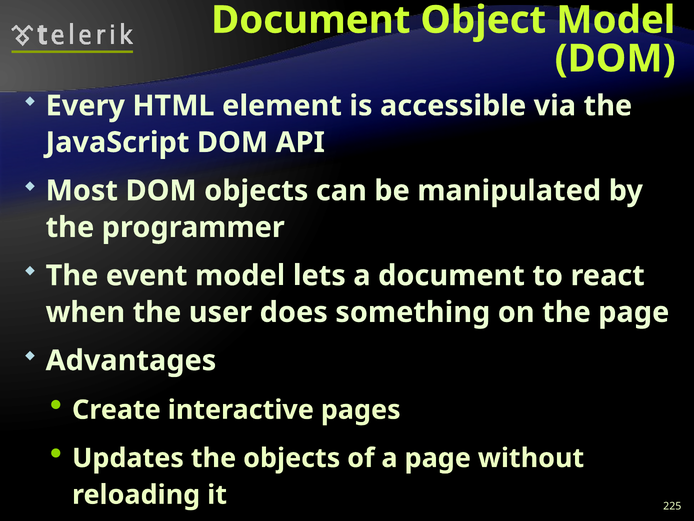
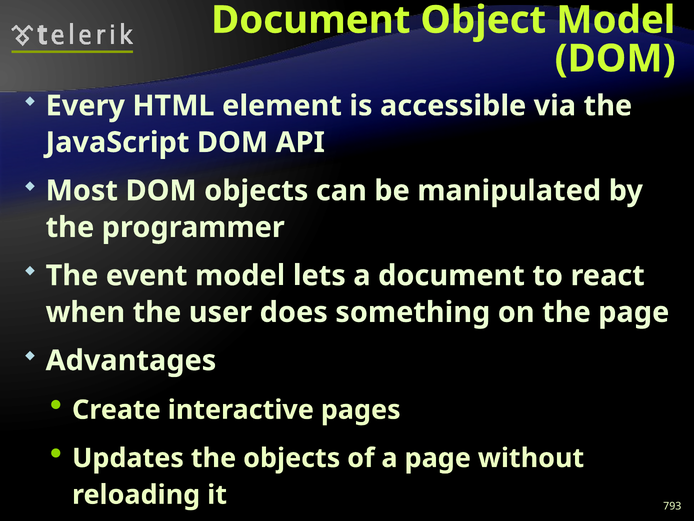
225: 225 -> 793 (672, 506)
